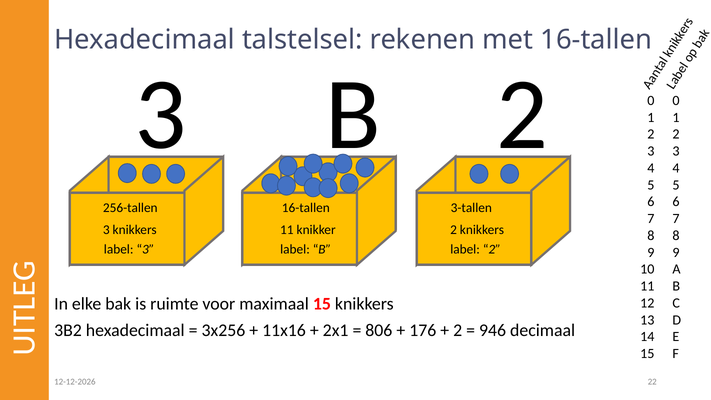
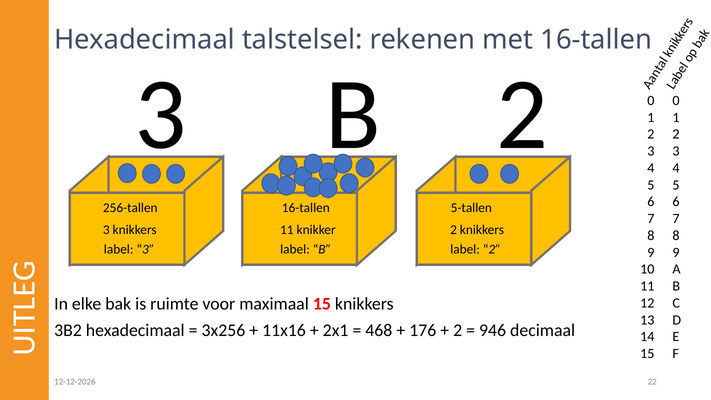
3-tallen: 3-tallen -> 5-tallen (471, 208)
806: 806 -> 468 (379, 330)
